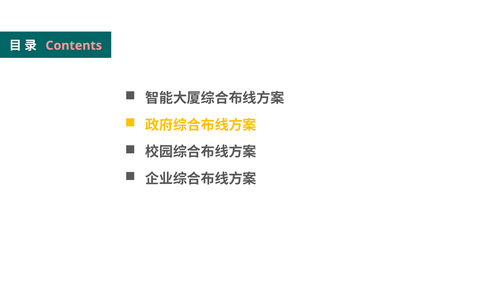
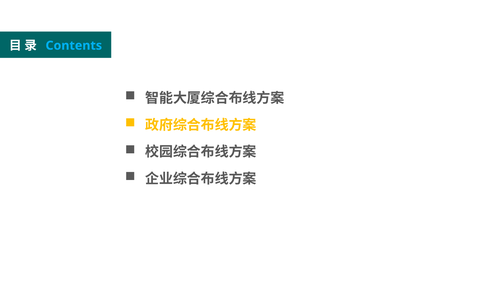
Contents colour: pink -> light blue (74, 46)
